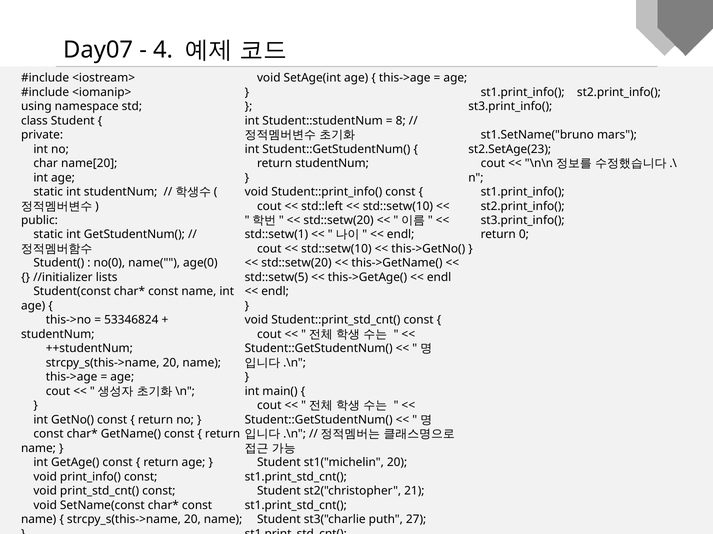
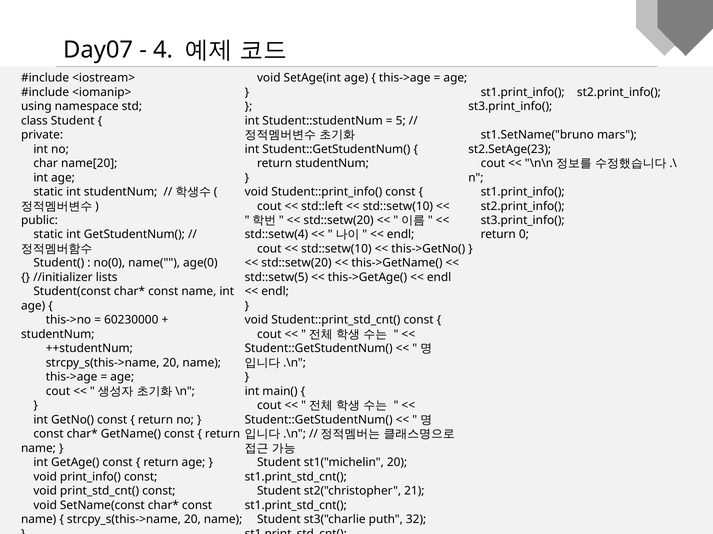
8: 8 -> 5 (401, 121)
std::setw(1: std::setw(1 -> std::setw(4 (276, 235)
53346824: 53346824 -> 60230000 (131, 320)
27: 27 -> 32 (416, 520)
